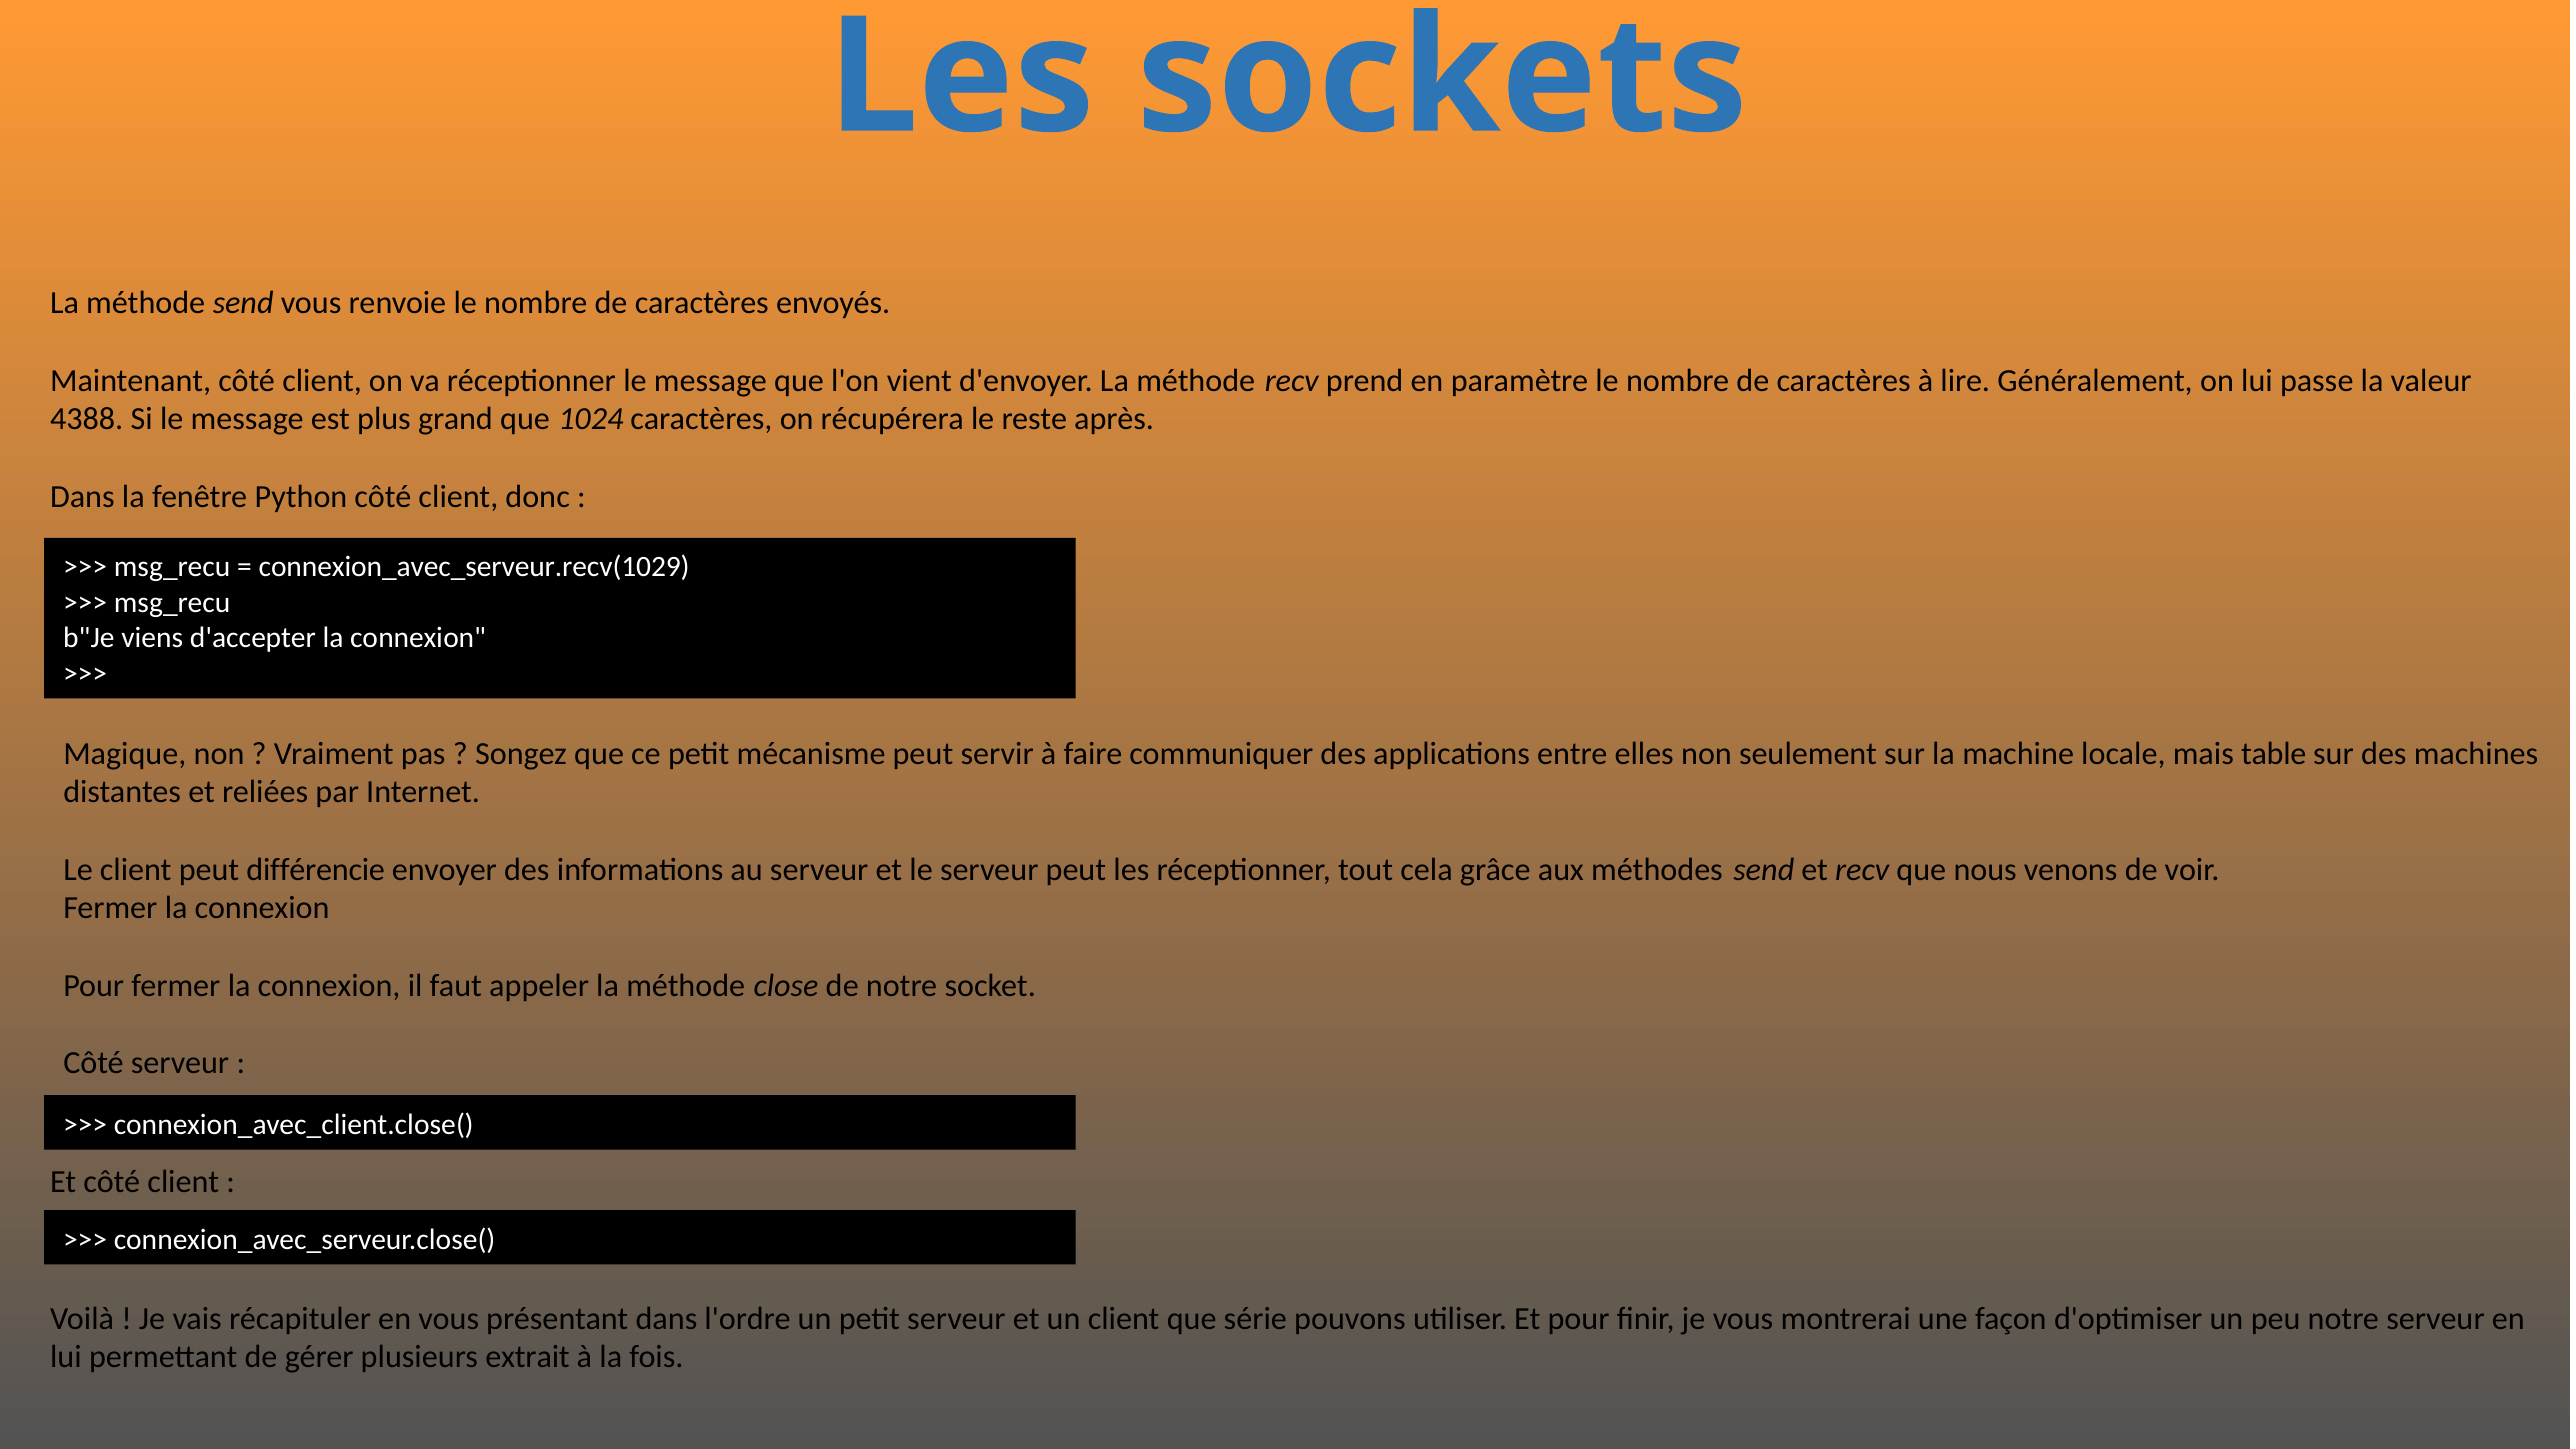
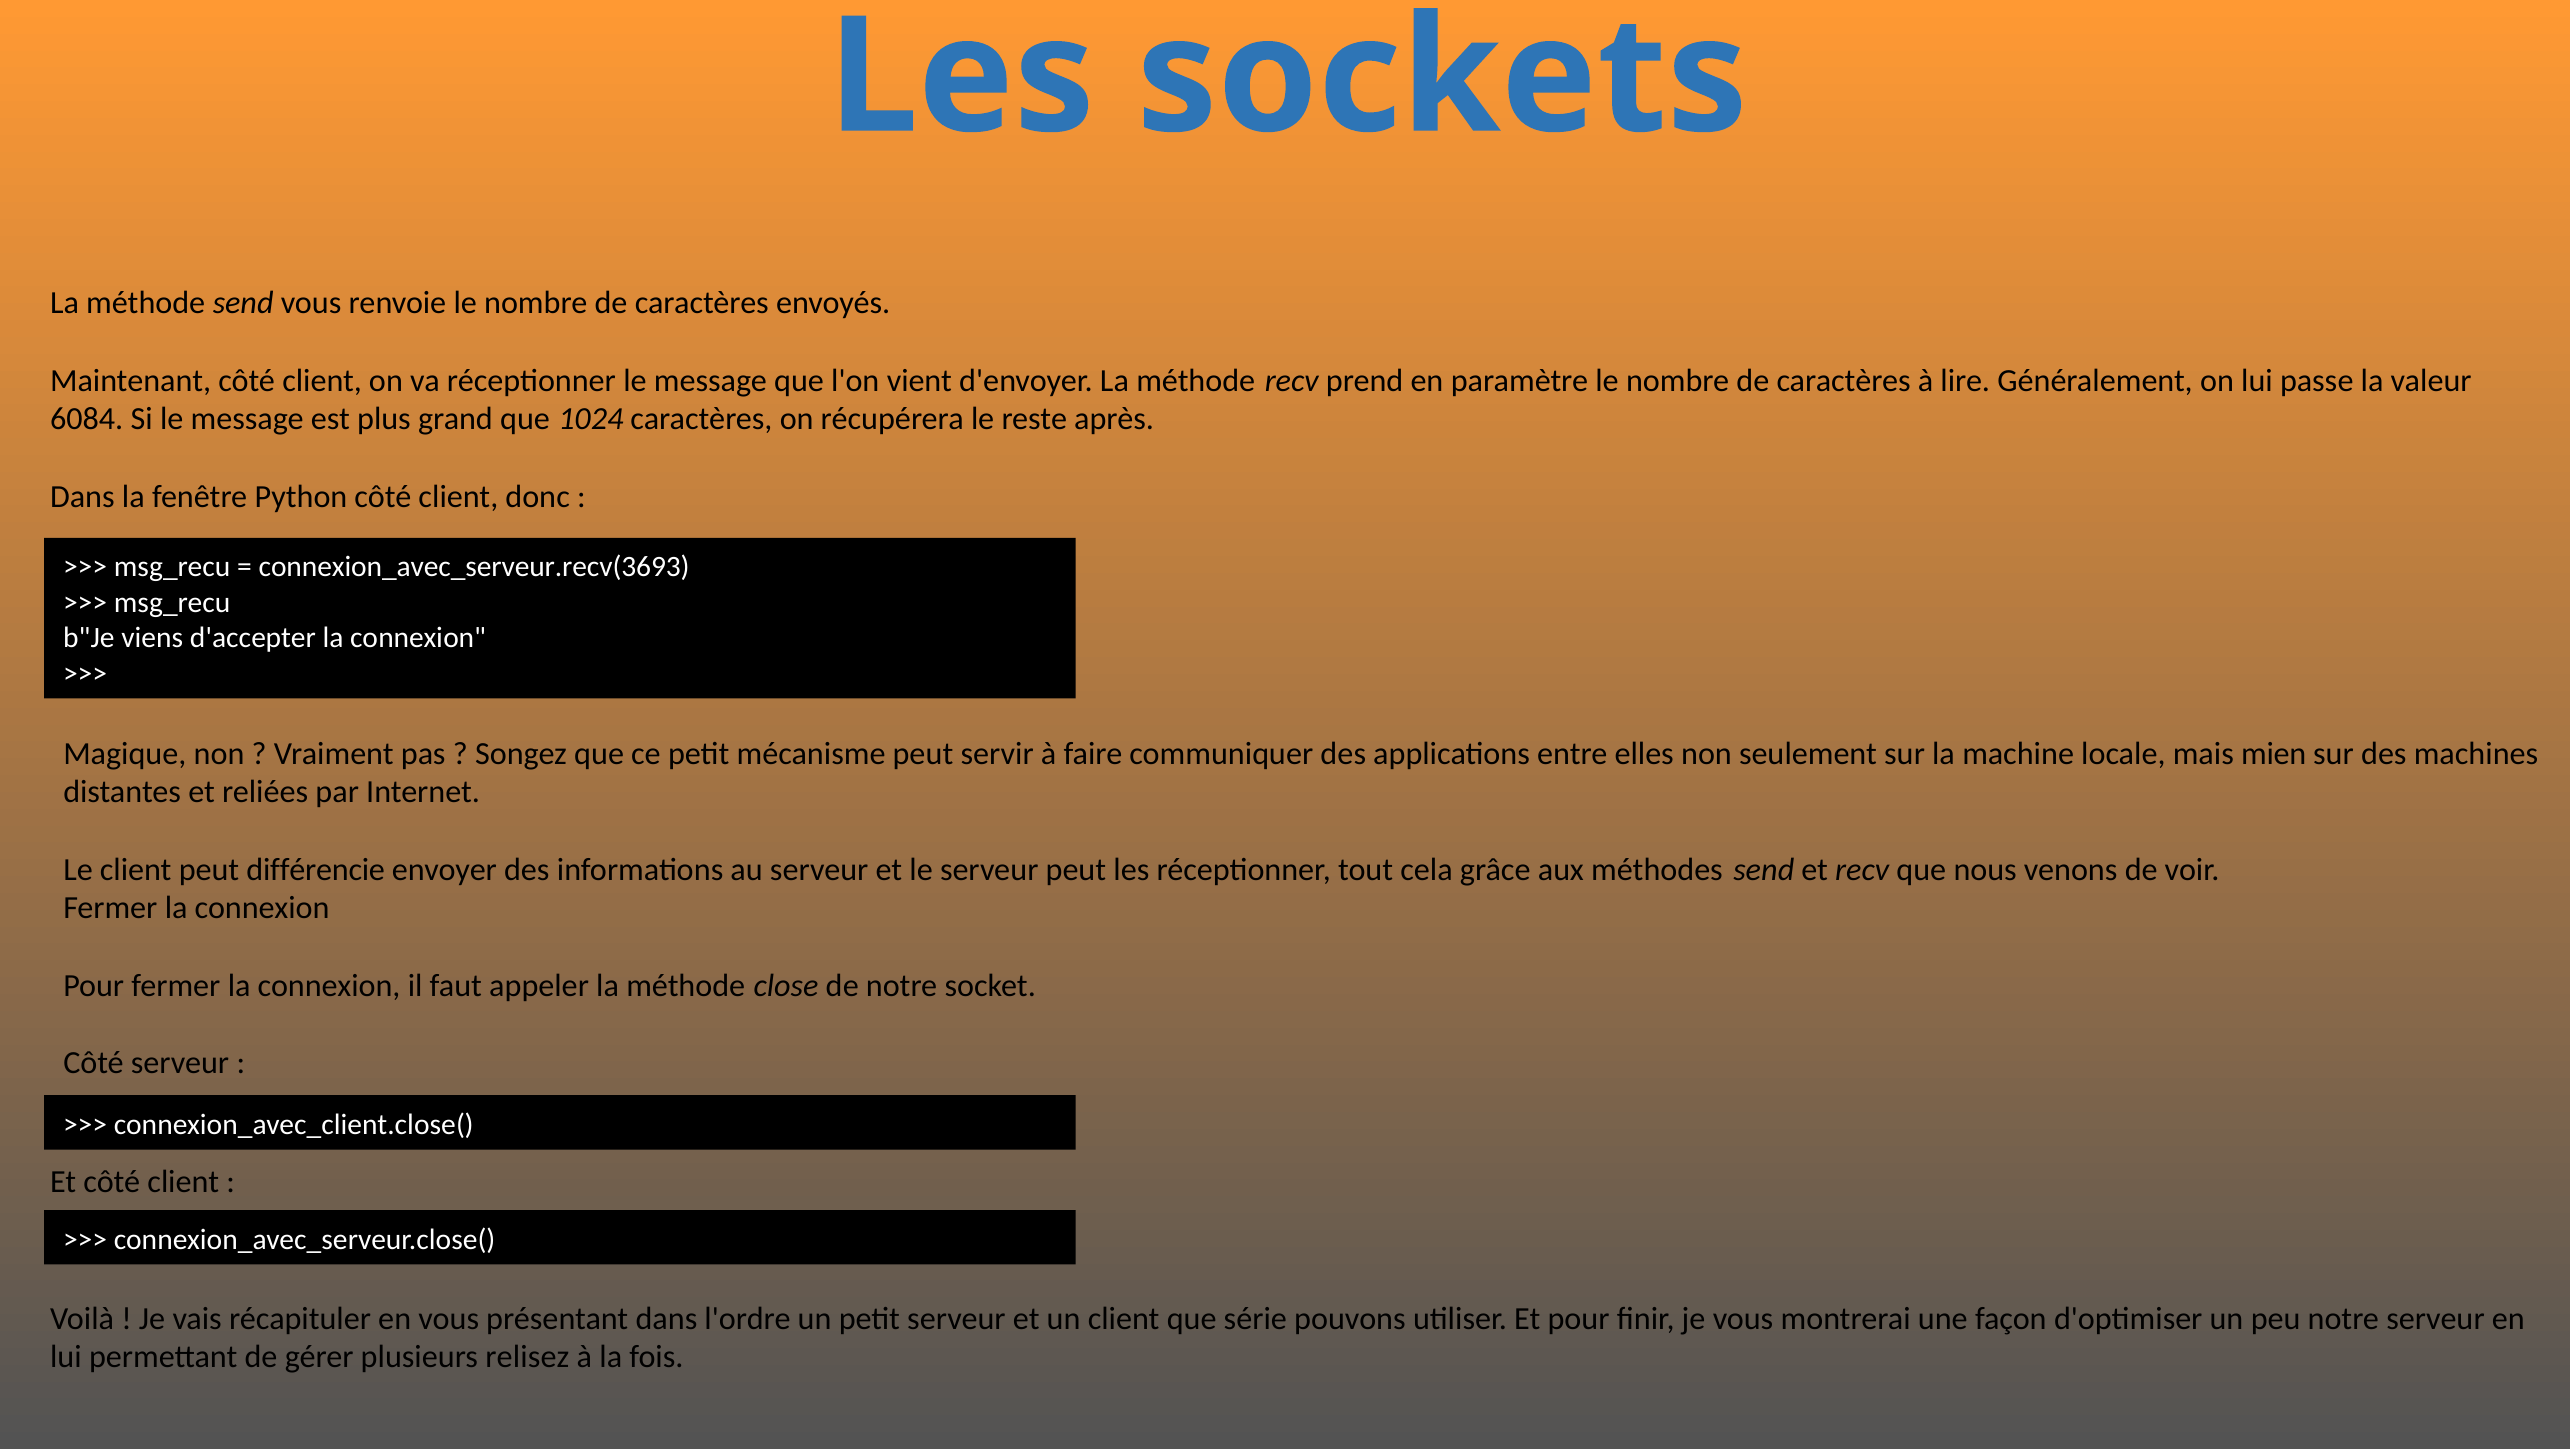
4388: 4388 -> 6084 (87, 419)
connexion_avec_serveur.recv(1029: connexion_avec_serveur.recv(1029 -> connexion_avec_serveur.recv(3693 (474, 567)
table: table -> mien (2274, 754)
extrait: extrait -> relisez (527, 1357)
